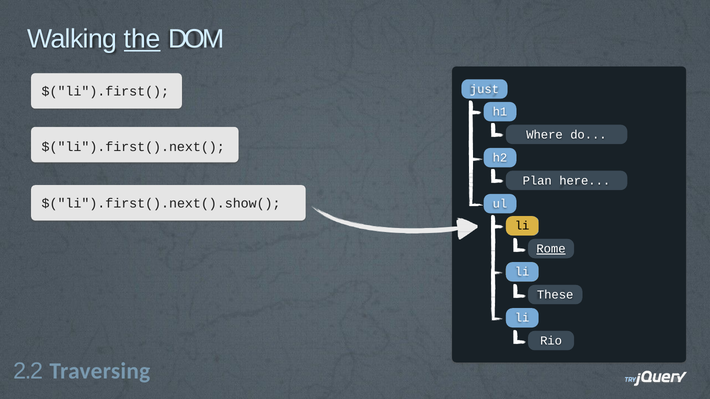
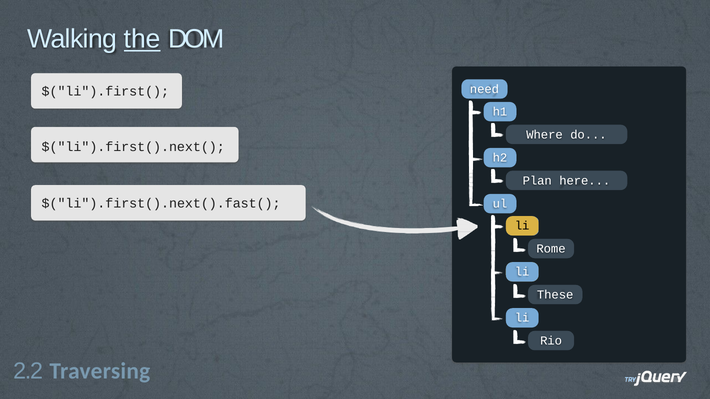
just: just -> need (484, 89)
$("li").first().next().show(: $("li").first().next().show( -> $("li").first().next().fast( (161, 204)
Rome underline: present -> none (551, 249)
